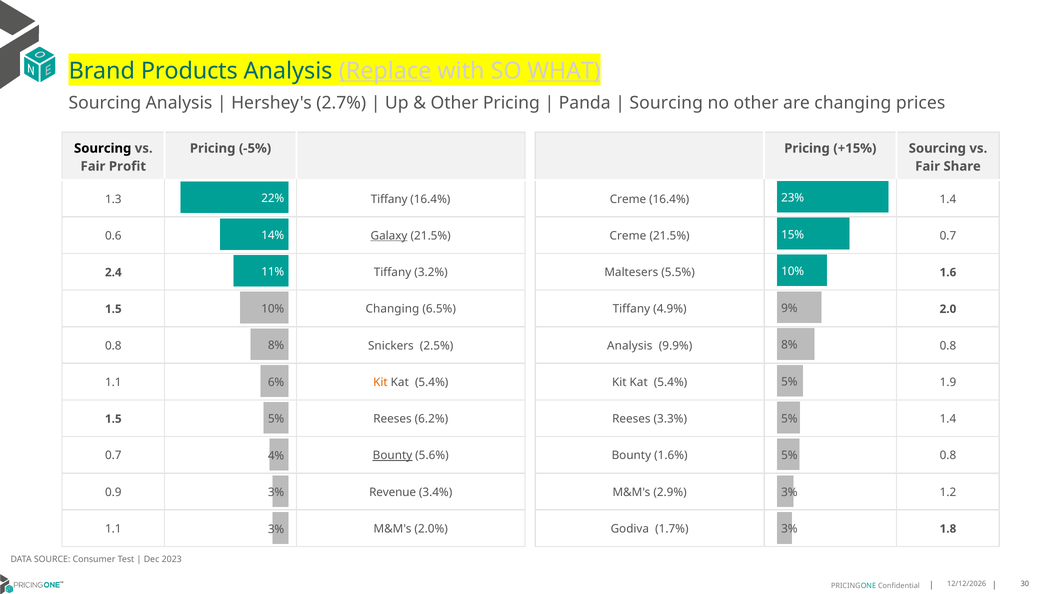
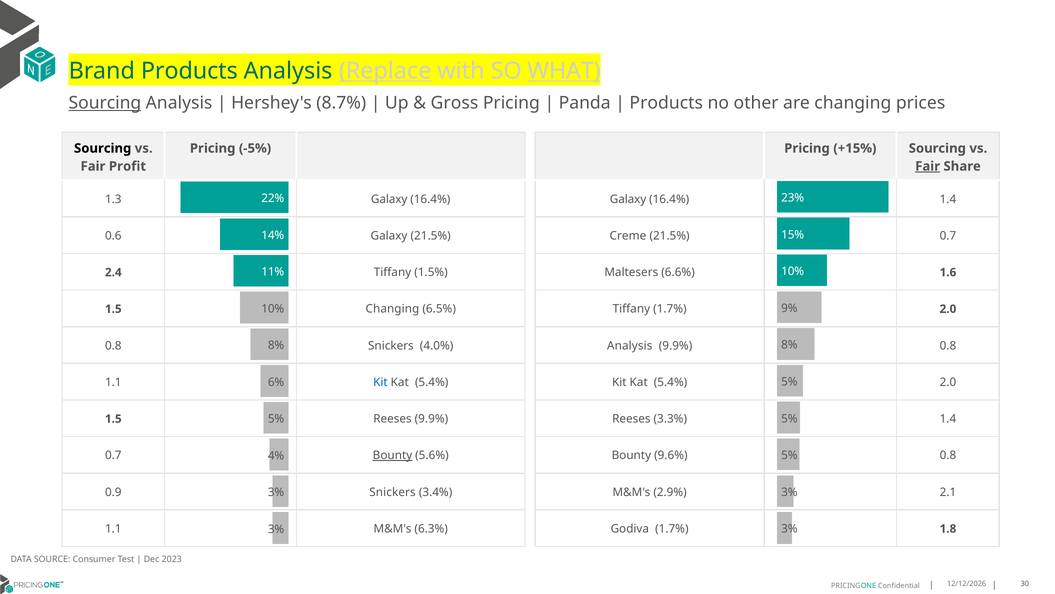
Sourcing underline: none -> present (105, 103)
2.7%: 2.7% -> 8.7% (341, 103)
Other: Other -> Gross (454, 103)
Sourcing: Sourcing -> Products (666, 103)
Fair underline: none -> present (928, 166)
1.3 Tiffany: Tiffany -> Galaxy (389, 199)
Creme: Creme -> Galaxy (628, 199)
Galaxy underline: present -> none (389, 236)
5.5%: 5.5% -> 6.6% (678, 272)
3.2%: 3.2% -> 1.5% (431, 272)
Tiffany 4.9%: 4.9% -> 1.7% (670, 309)
2.5%: 2.5% -> 4.0% (437, 345)
Kit colour: orange -> blue (380, 382)
5.4% 1.9: 1.9 -> 2.0 (948, 382)
Reeses 6.2%: 6.2% -> 9.9% (431, 419)
1.6%: 1.6% -> 9.6% (671, 455)
0.9 Revenue: Revenue -> Snickers (392, 492)
1.2: 1.2 -> 2.1 (948, 492)
2.0%: 2.0% -> 6.3% (431, 528)
